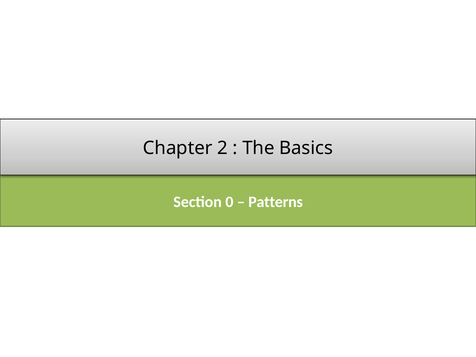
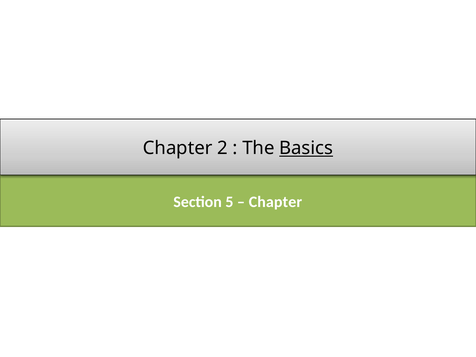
Basics underline: none -> present (306, 148)
0: 0 -> 5 (229, 202)
Patterns: Patterns -> Chapter (275, 202)
